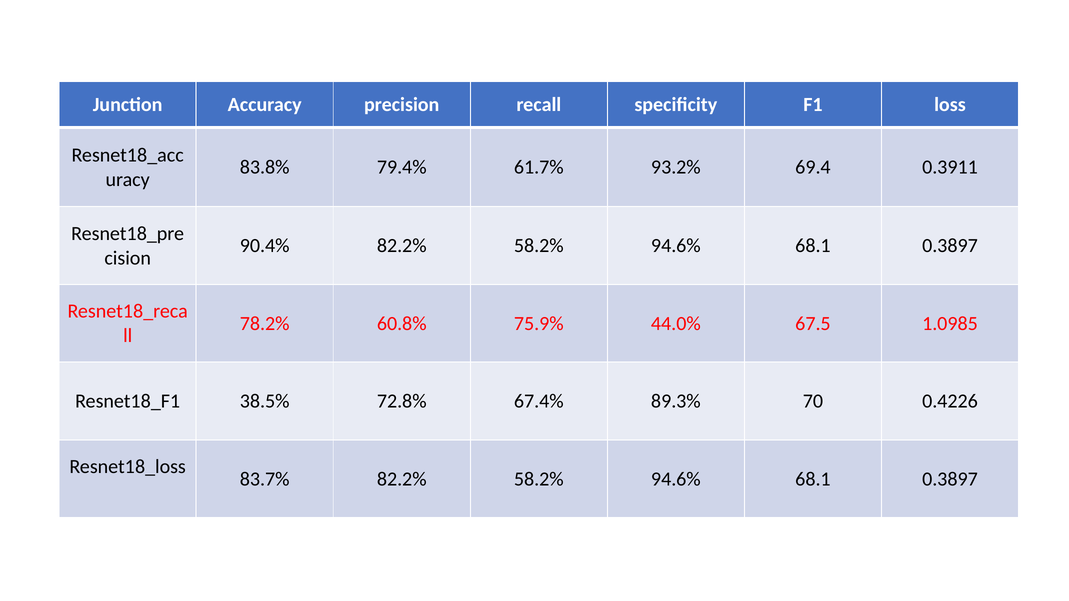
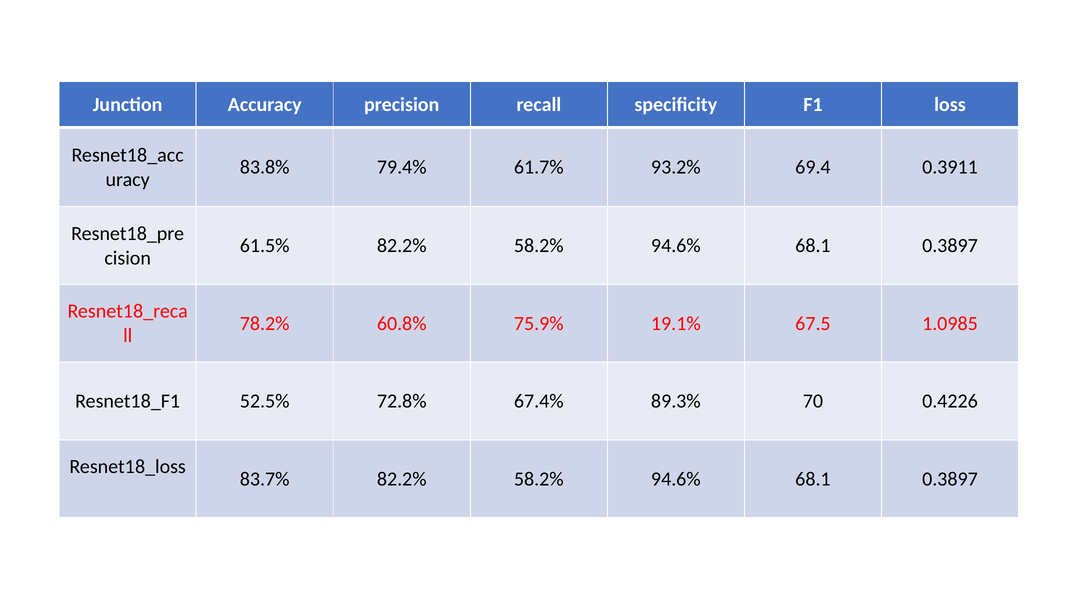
90.4%: 90.4% -> 61.5% (265, 246)
44.0%: 44.0% -> 19.1% (676, 324)
38.5%: 38.5% -> 52.5% (265, 401)
